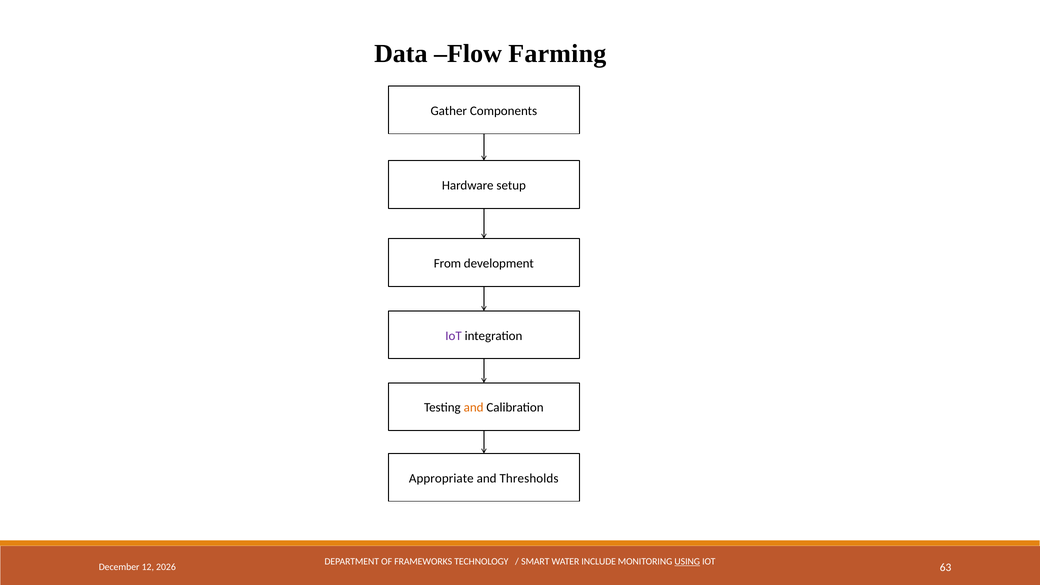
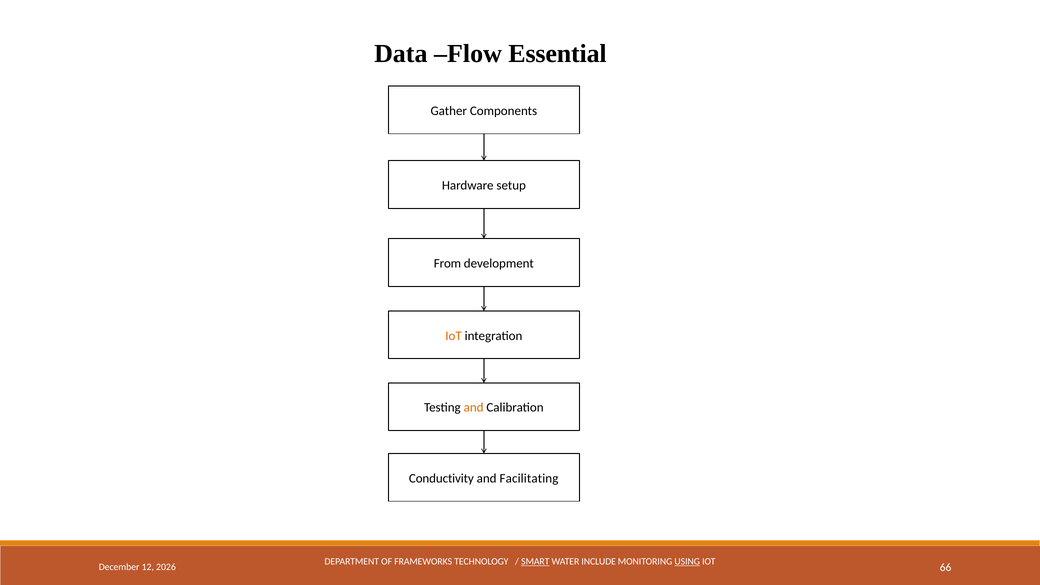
Farming: Farming -> Essential (558, 54)
IoT colour: purple -> orange (454, 336)
Appropriate: Appropriate -> Conductivity (441, 478)
Thresholds: Thresholds -> Facilitating (529, 478)
SMART underline: none -> present (535, 561)
63: 63 -> 66 (946, 567)
